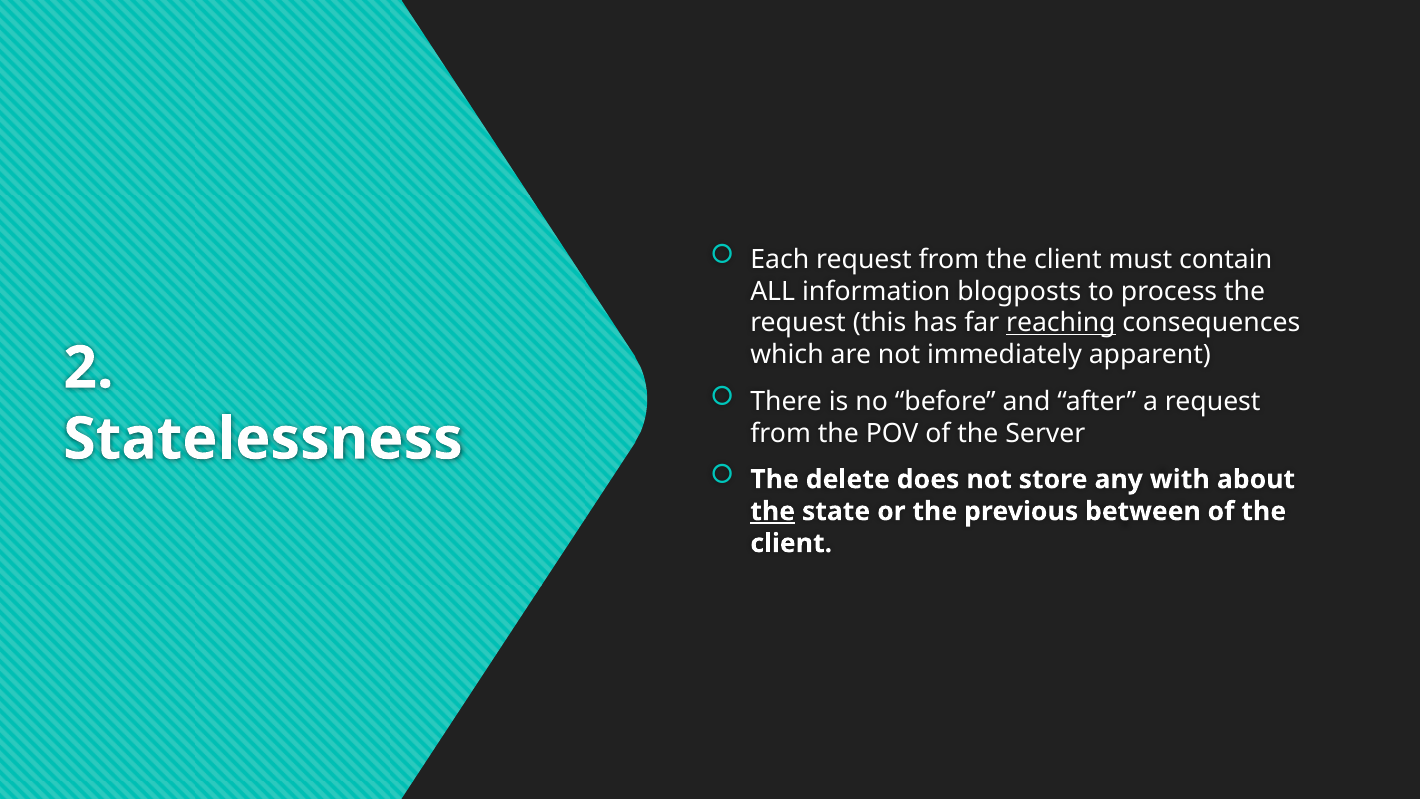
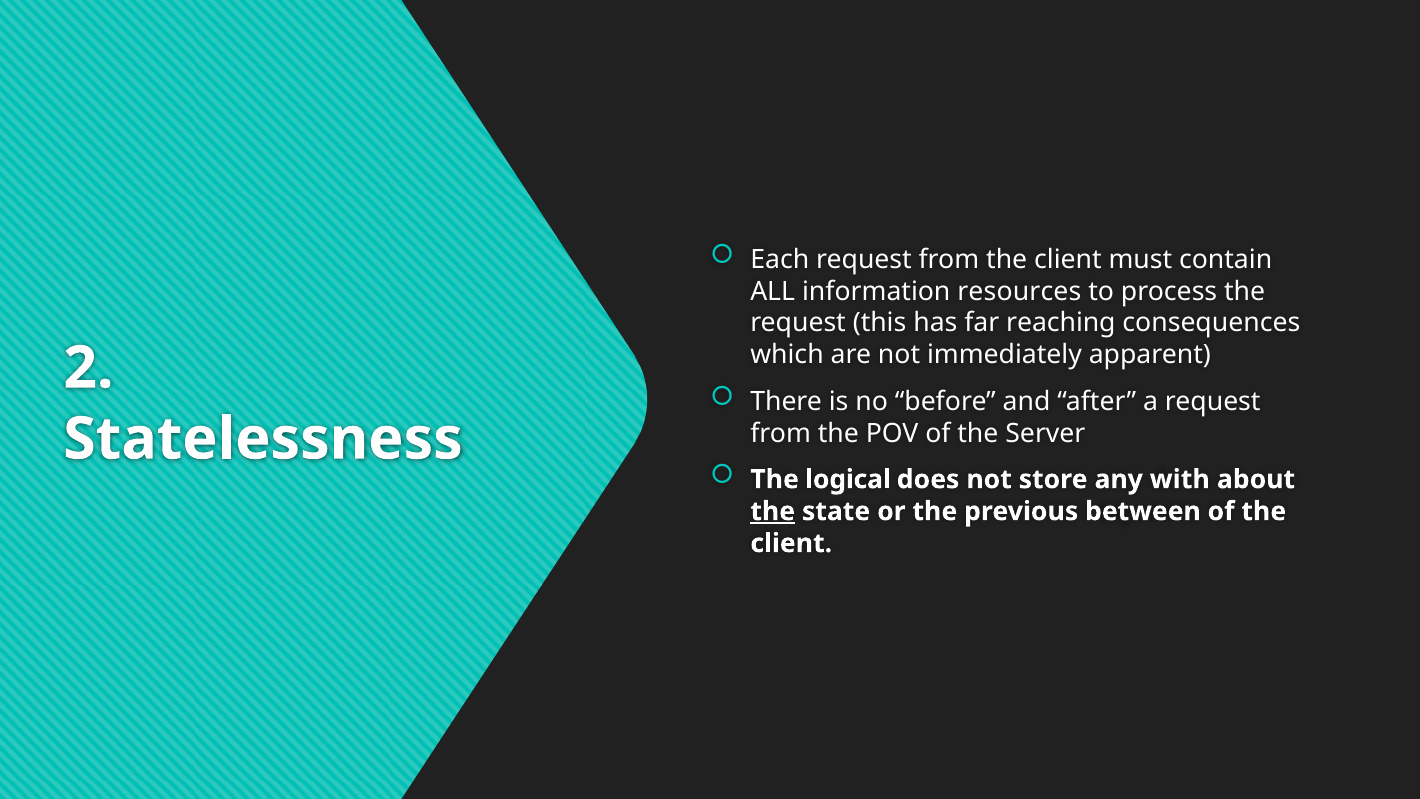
blogposts: blogposts -> resources (1019, 291)
reaching underline: present -> none (1061, 323)
delete: delete -> logical (848, 479)
